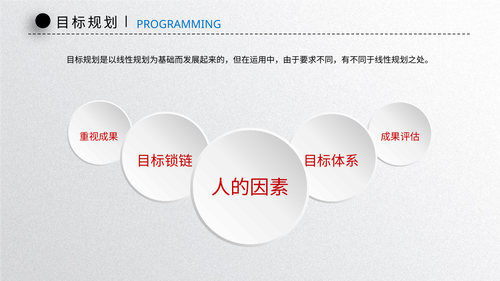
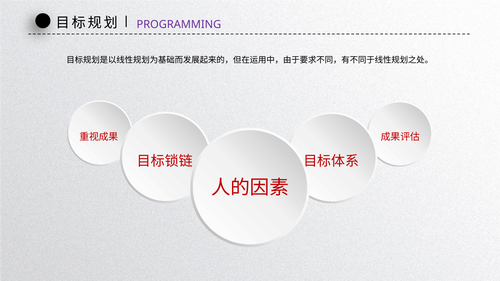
PROGRAMMING colour: blue -> purple (179, 25)
